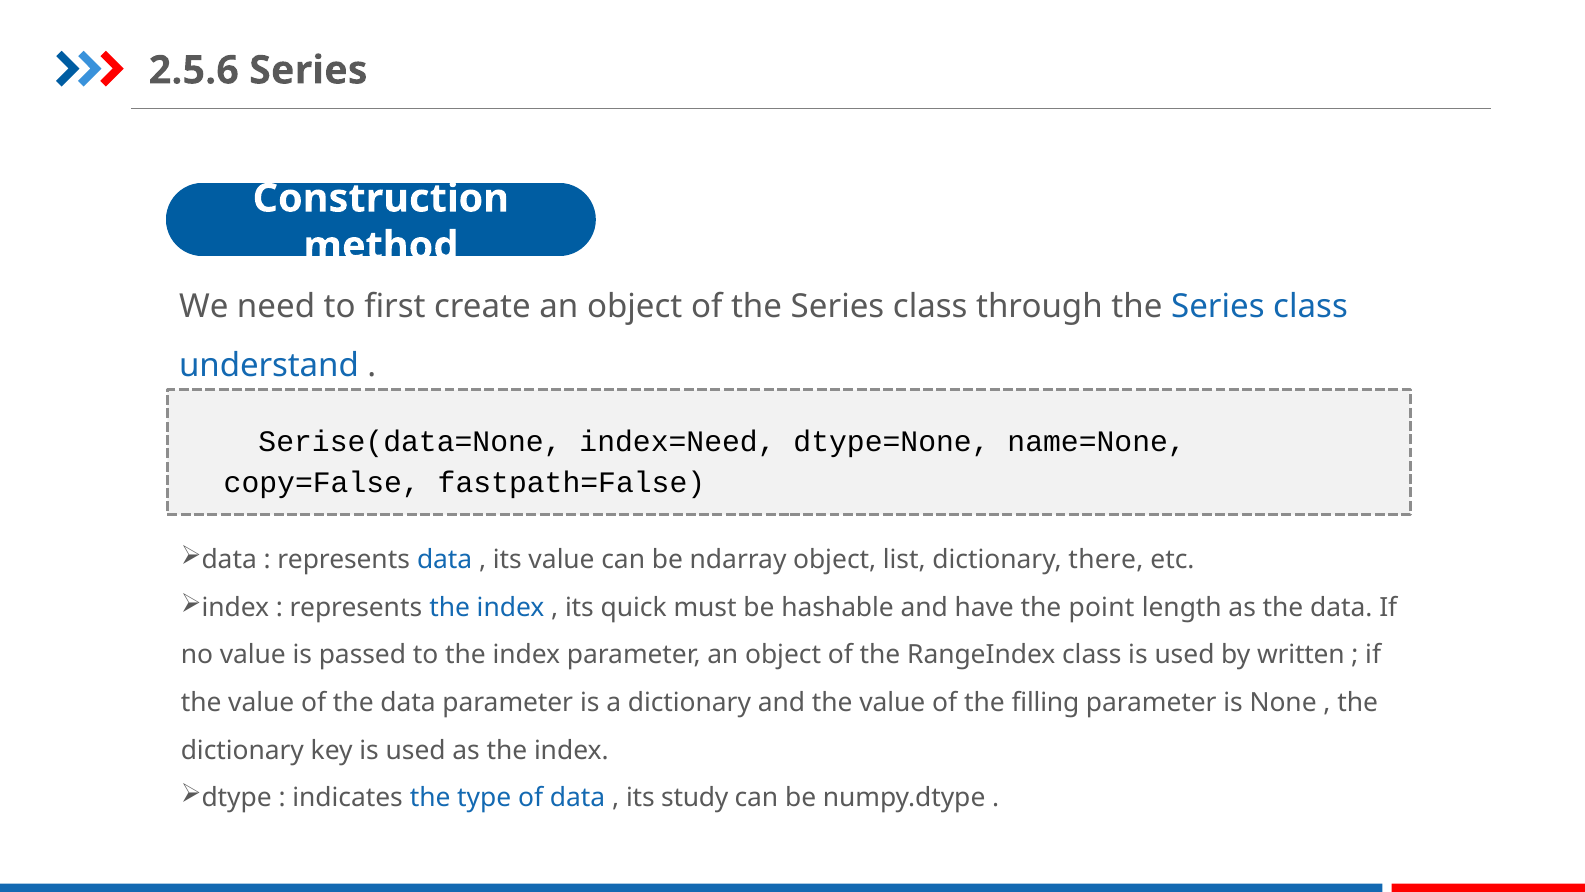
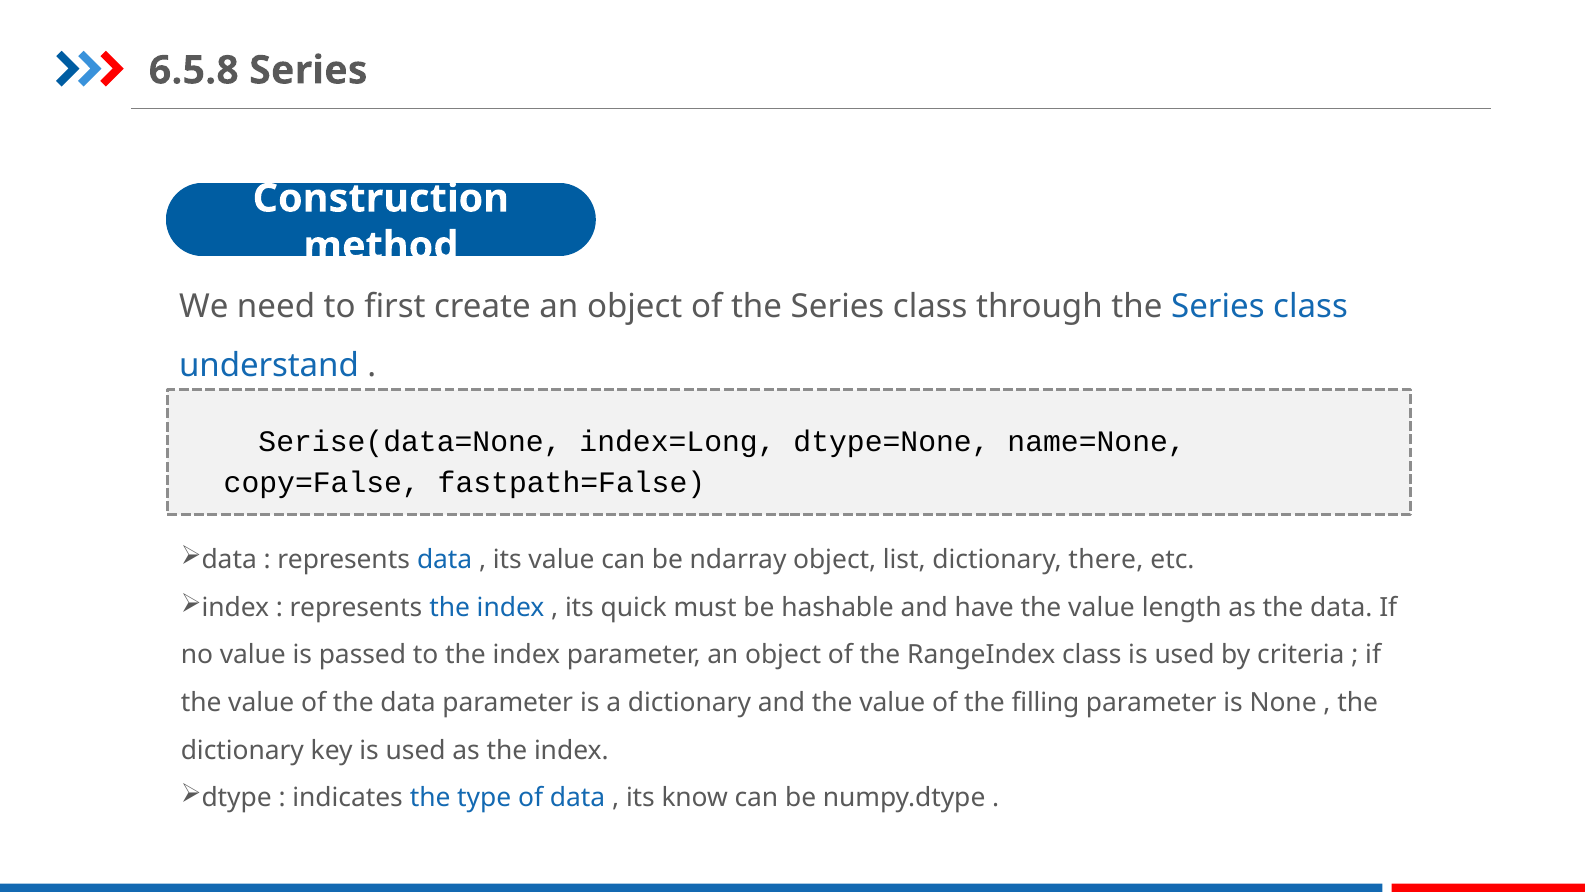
2.5.6: 2.5.6 -> 6.5.8 (194, 70)
index=Need: index=Need -> index=Long (678, 441)
have the point: point -> value (1102, 608)
written: written -> criteria (1301, 655)
study: study -> know (695, 798)
